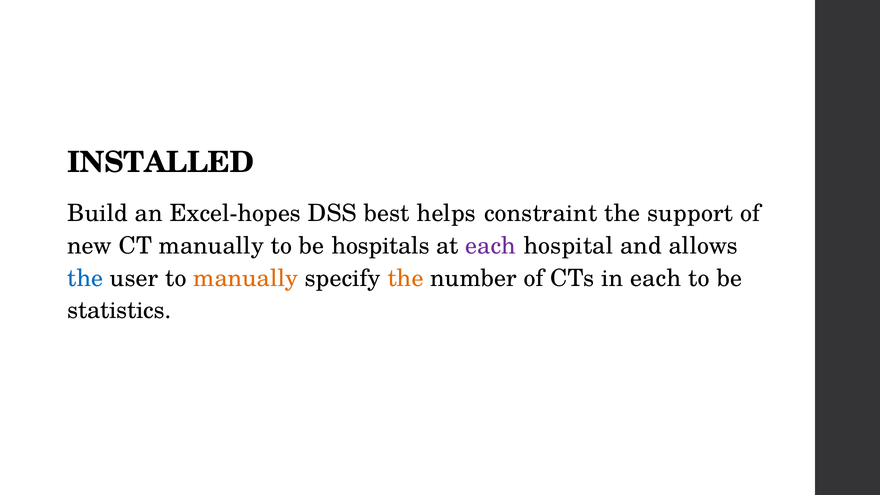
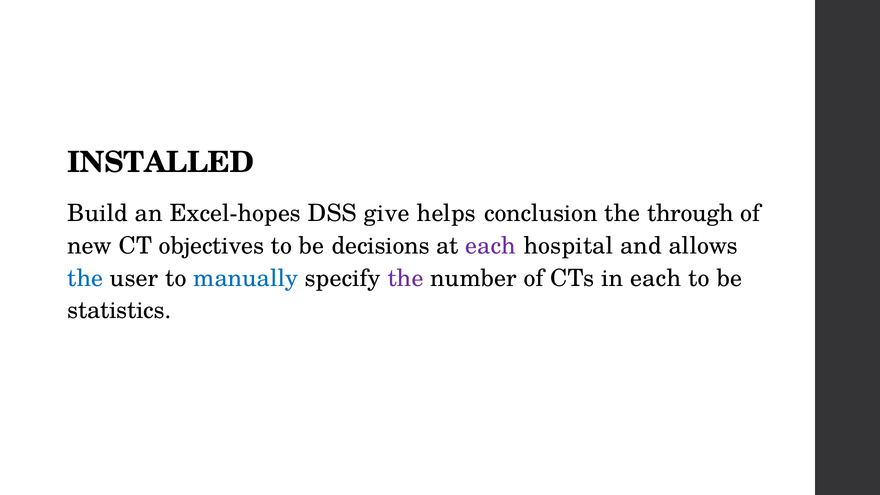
best: best -> give (387, 213)
constraint: constraint -> conclusion (541, 213)
support: support -> through (690, 213)
CT manually: manually -> objectives (211, 246)
hospitals: hospitals -> decisions (381, 246)
manually colour: orange -> blue (246, 278)
the colour: orange -> purple (406, 278)
